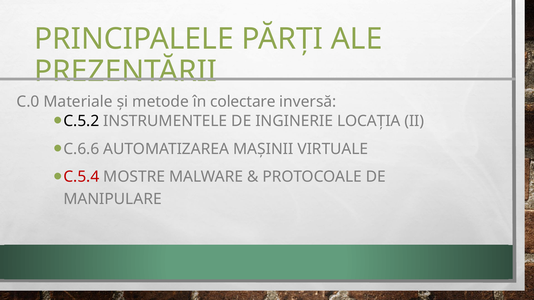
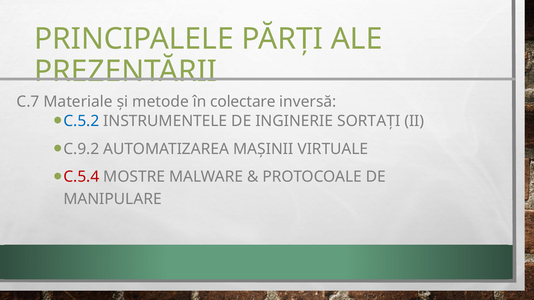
C.0: C.0 -> C.7 (28, 102)
C.5.2 colour: black -> blue (81, 121)
LOCAȚIA: LOCAȚIA -> SORTAȚI (369, 121)
C.6.6: C.6.6 -> C.9.2 (81, 149)
